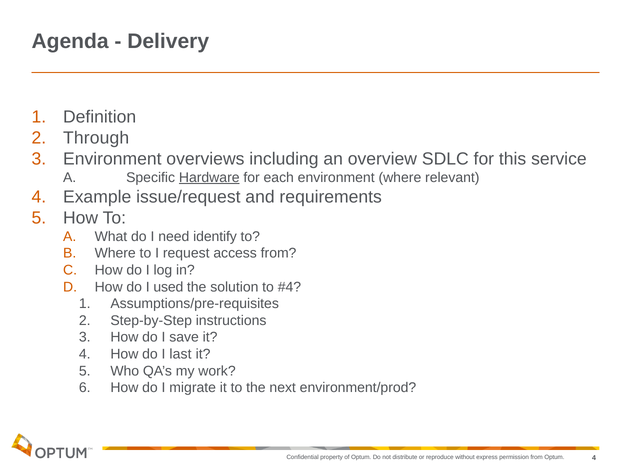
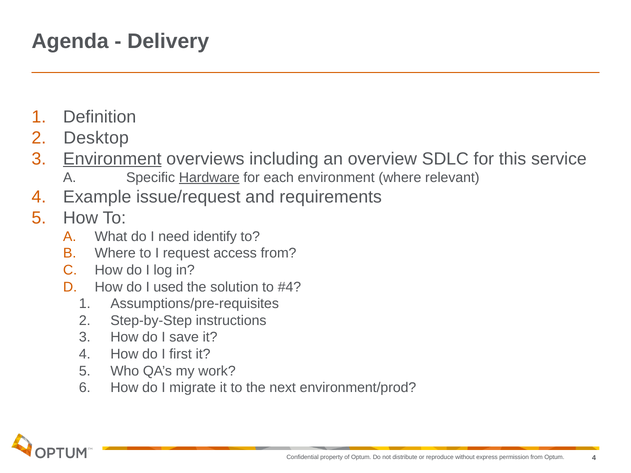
Through: Through -> Desktop (96, 138)
Environment underline: none -> present (112, 159)
last: last -> first (181, 354)
